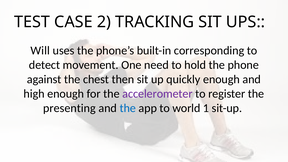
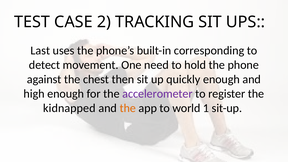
Will: Will -> Last (40, 50)
presenting: presenting -> kidnapped (69, 108)
the colour: blue -> orange (128, 108)
